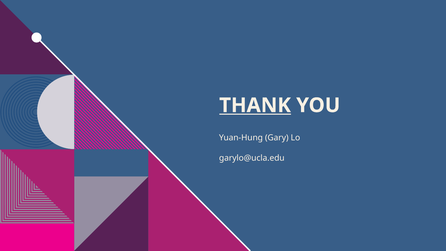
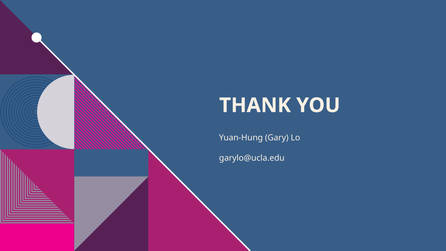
THANK underline: present -> none (255, 105)
